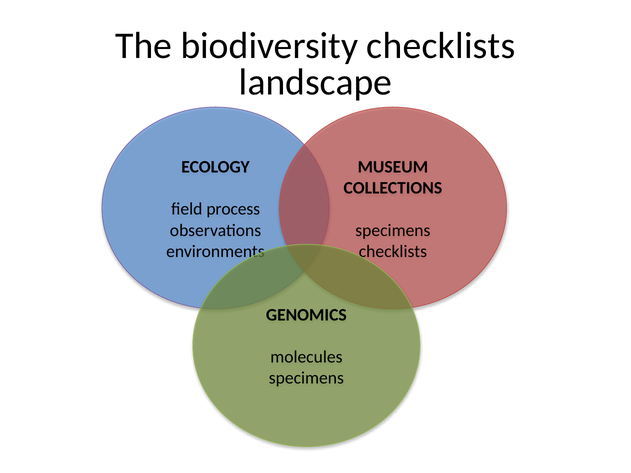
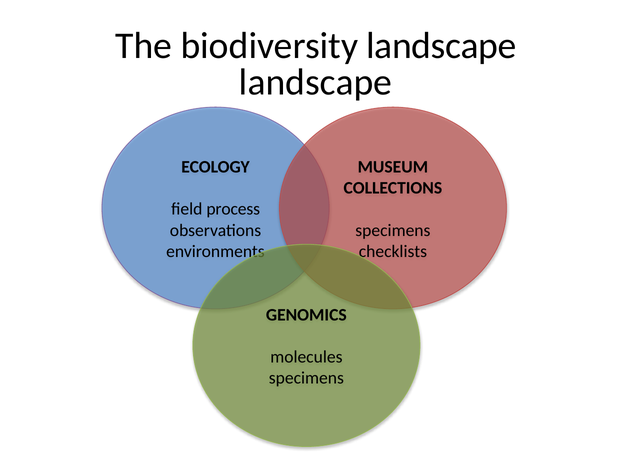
biodiversity checklists: checklists -> landscape (441, 46)
